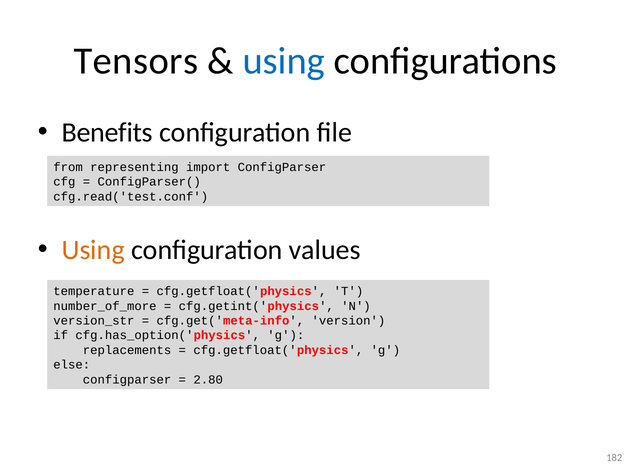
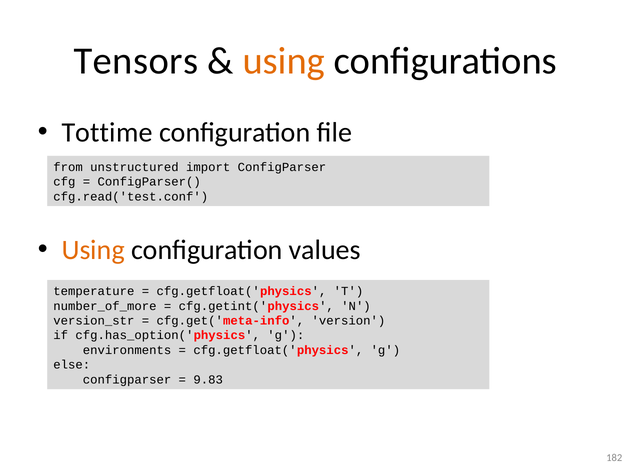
using colour: blue -> orange (284, 61)
Benefits: Benefits -> Tottime (107, 132)
representing: representing -> unstructured (134, 167)
replacements: replacements -> environments (127, 350)
2.80: 2.80 -> 9.83 (208, 380)
